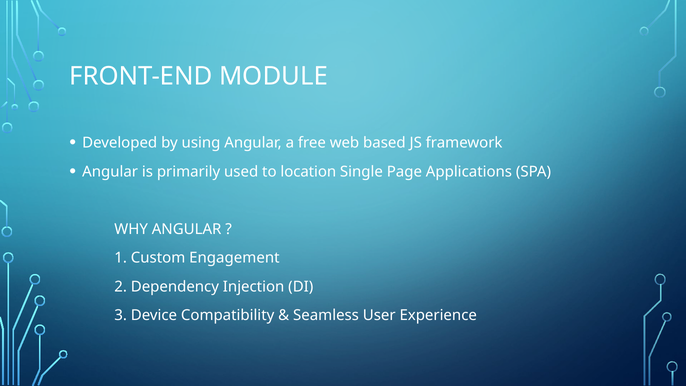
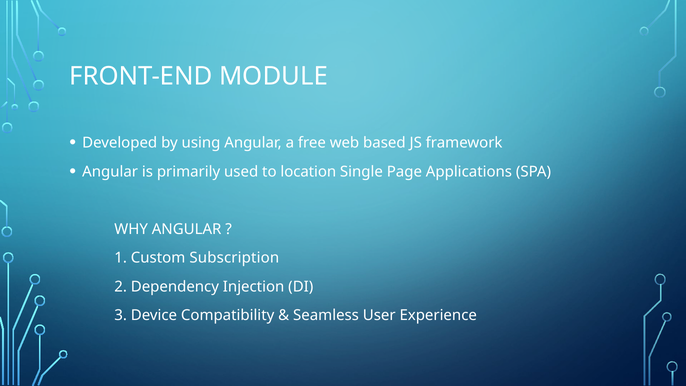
Engagement: Engagement -> Subscription (234, 258)
